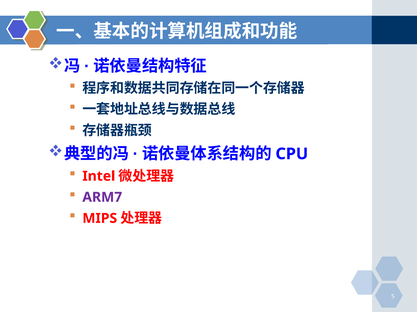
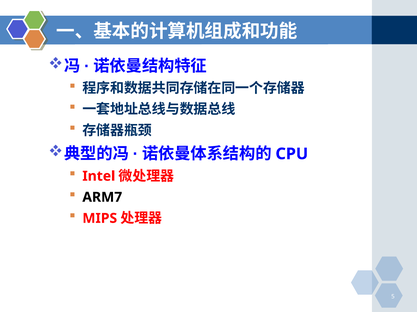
ARM7 colour: purple -> black (102, 198)
